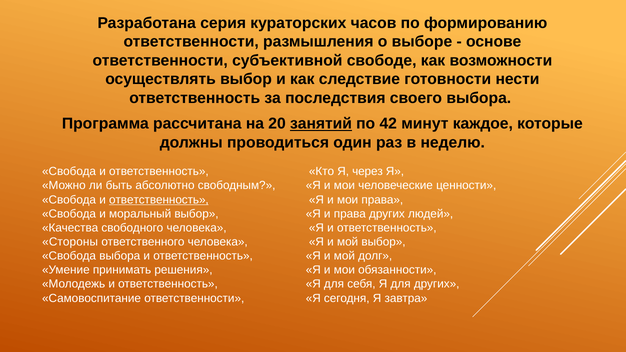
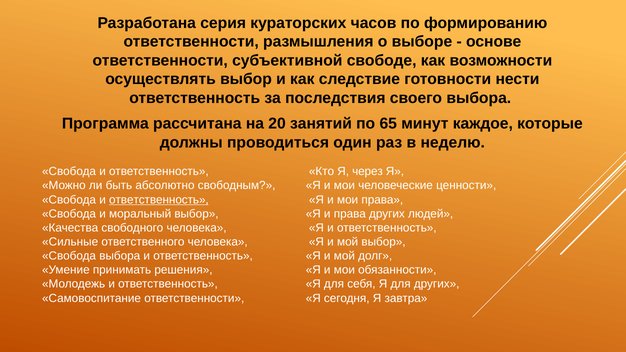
занятий underline: present -> none (321, 124)
42: 42 -> 65 (388, 124)
Стороны: Стороны -> Сильные (70, 242)
